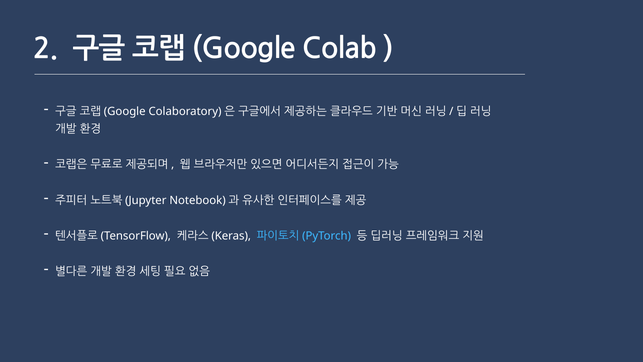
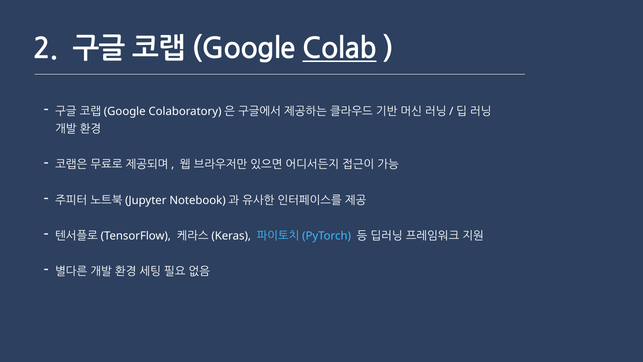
Colab underline: none -> present (340, 49)
